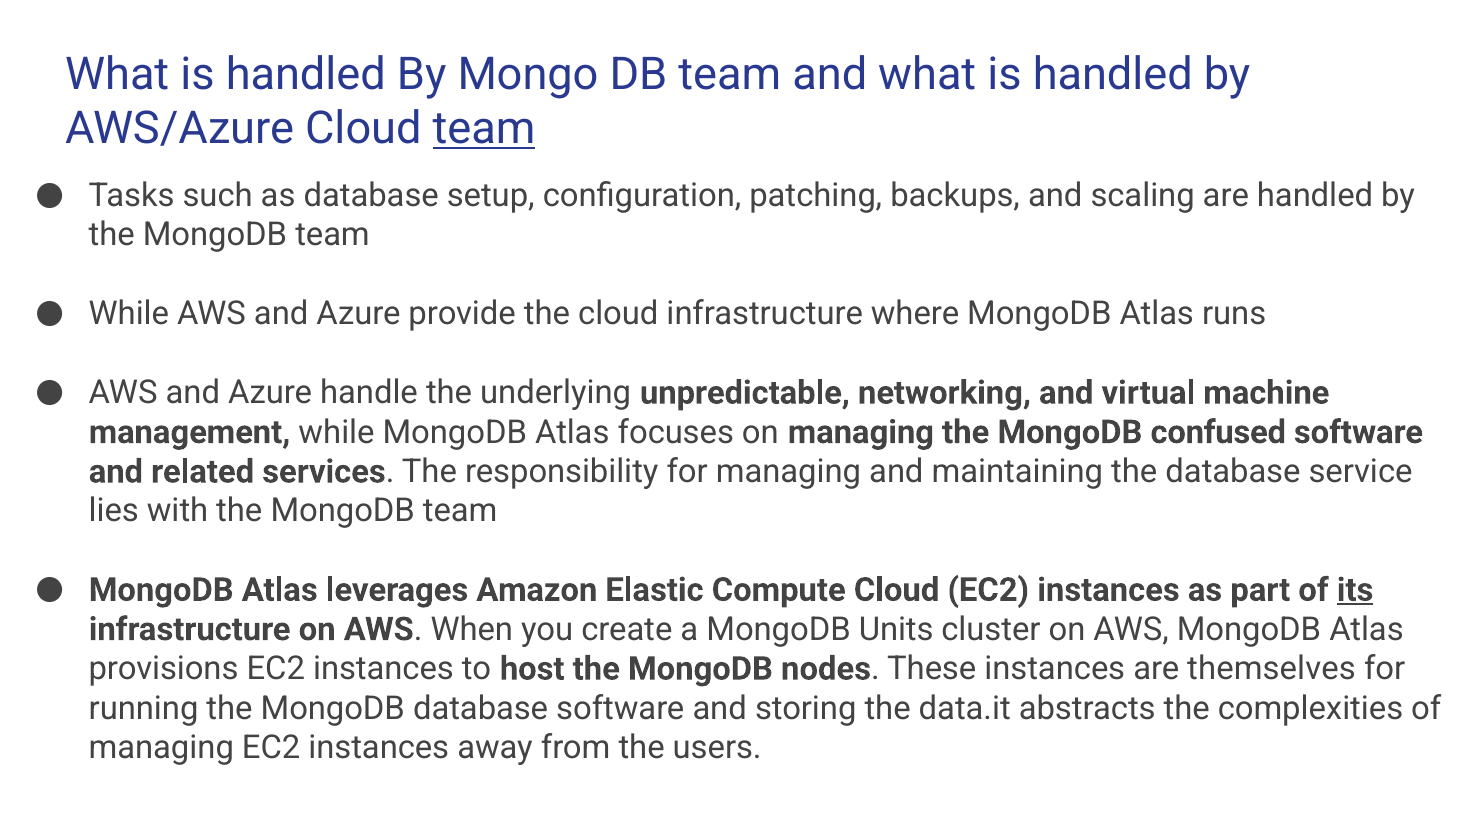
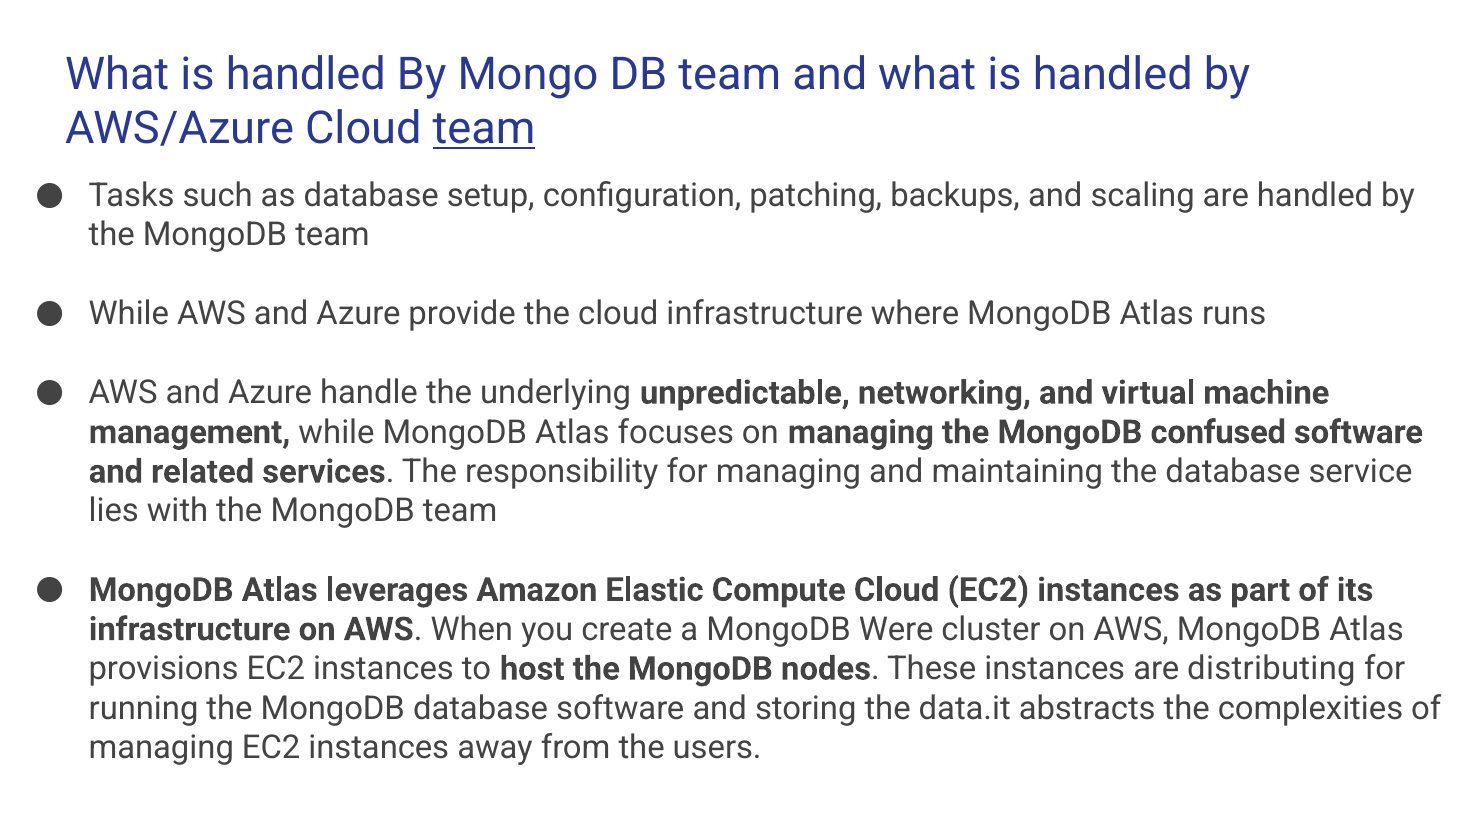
its underline: present -> none (1355, 590)
Units: Units -> Were (896, 629)
themselves: themselves -> distributing (1271, 669)
